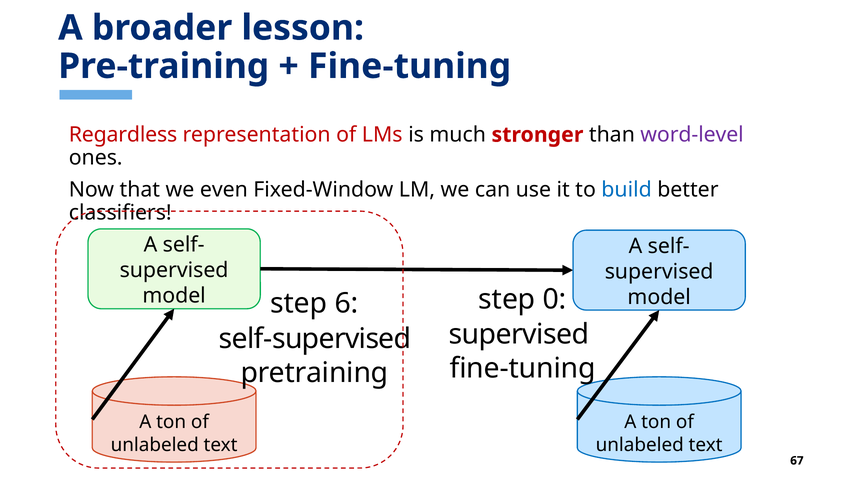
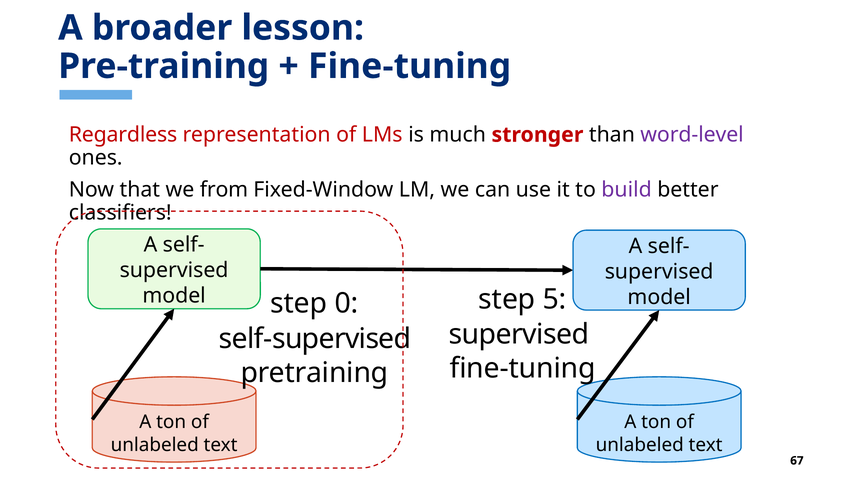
even: even -> from (224, 190)
build colour: blue -> purple (627, 190)
6: 6 -> 0 (347, 304)
0: 0 -> 5 (555, 299)
